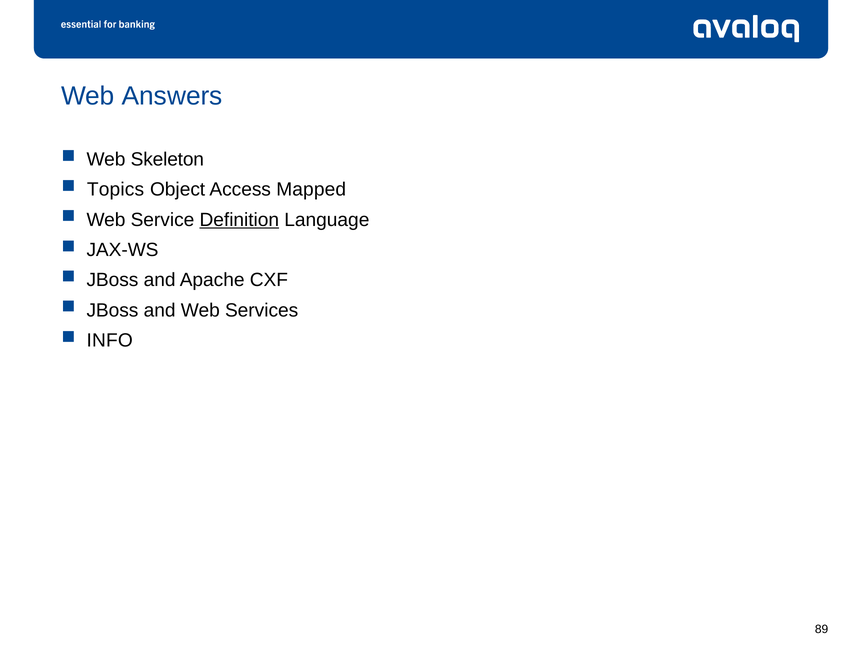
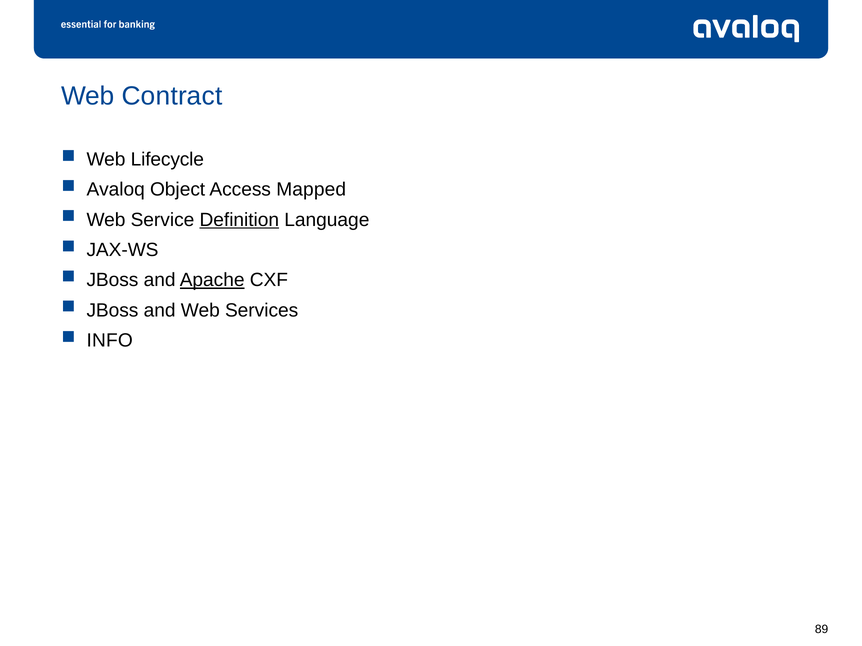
Answers: Answers -> Contract (172, 96)
Skeleton: Skeleton -> Lifecycle (167, 160)
Topics: Topics -> Avaloq (116, 190)
Apache underline: none -> present (212, 280)
